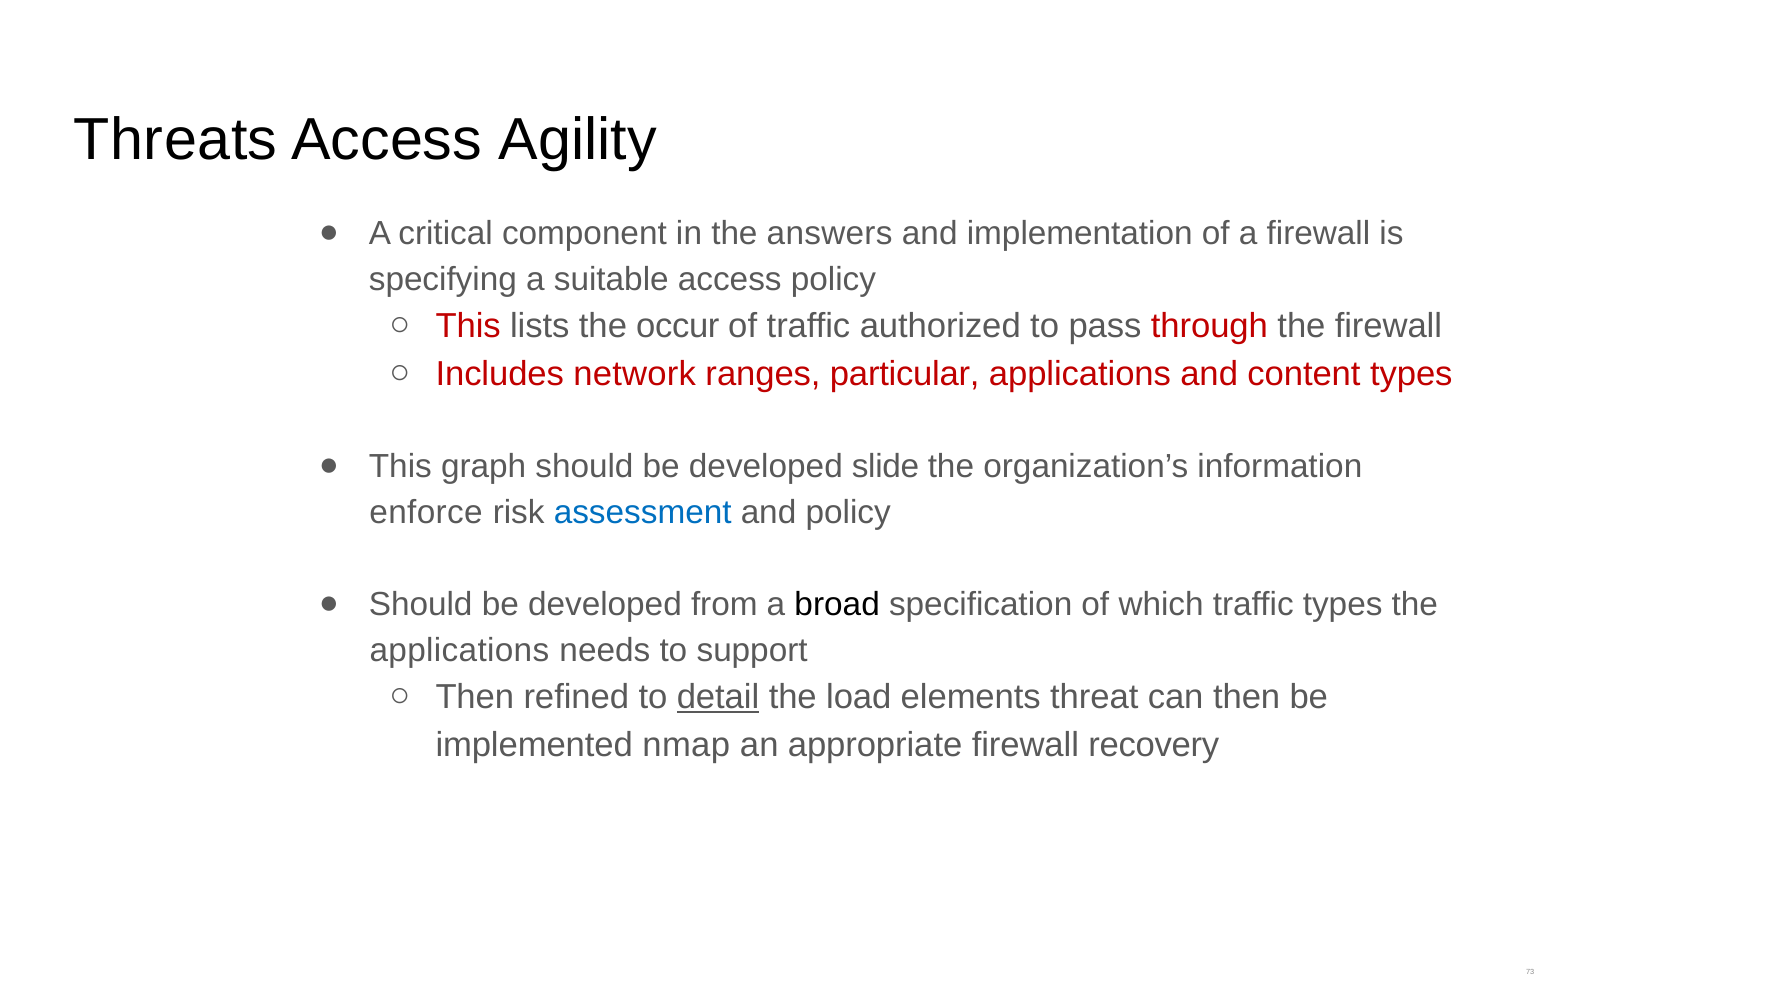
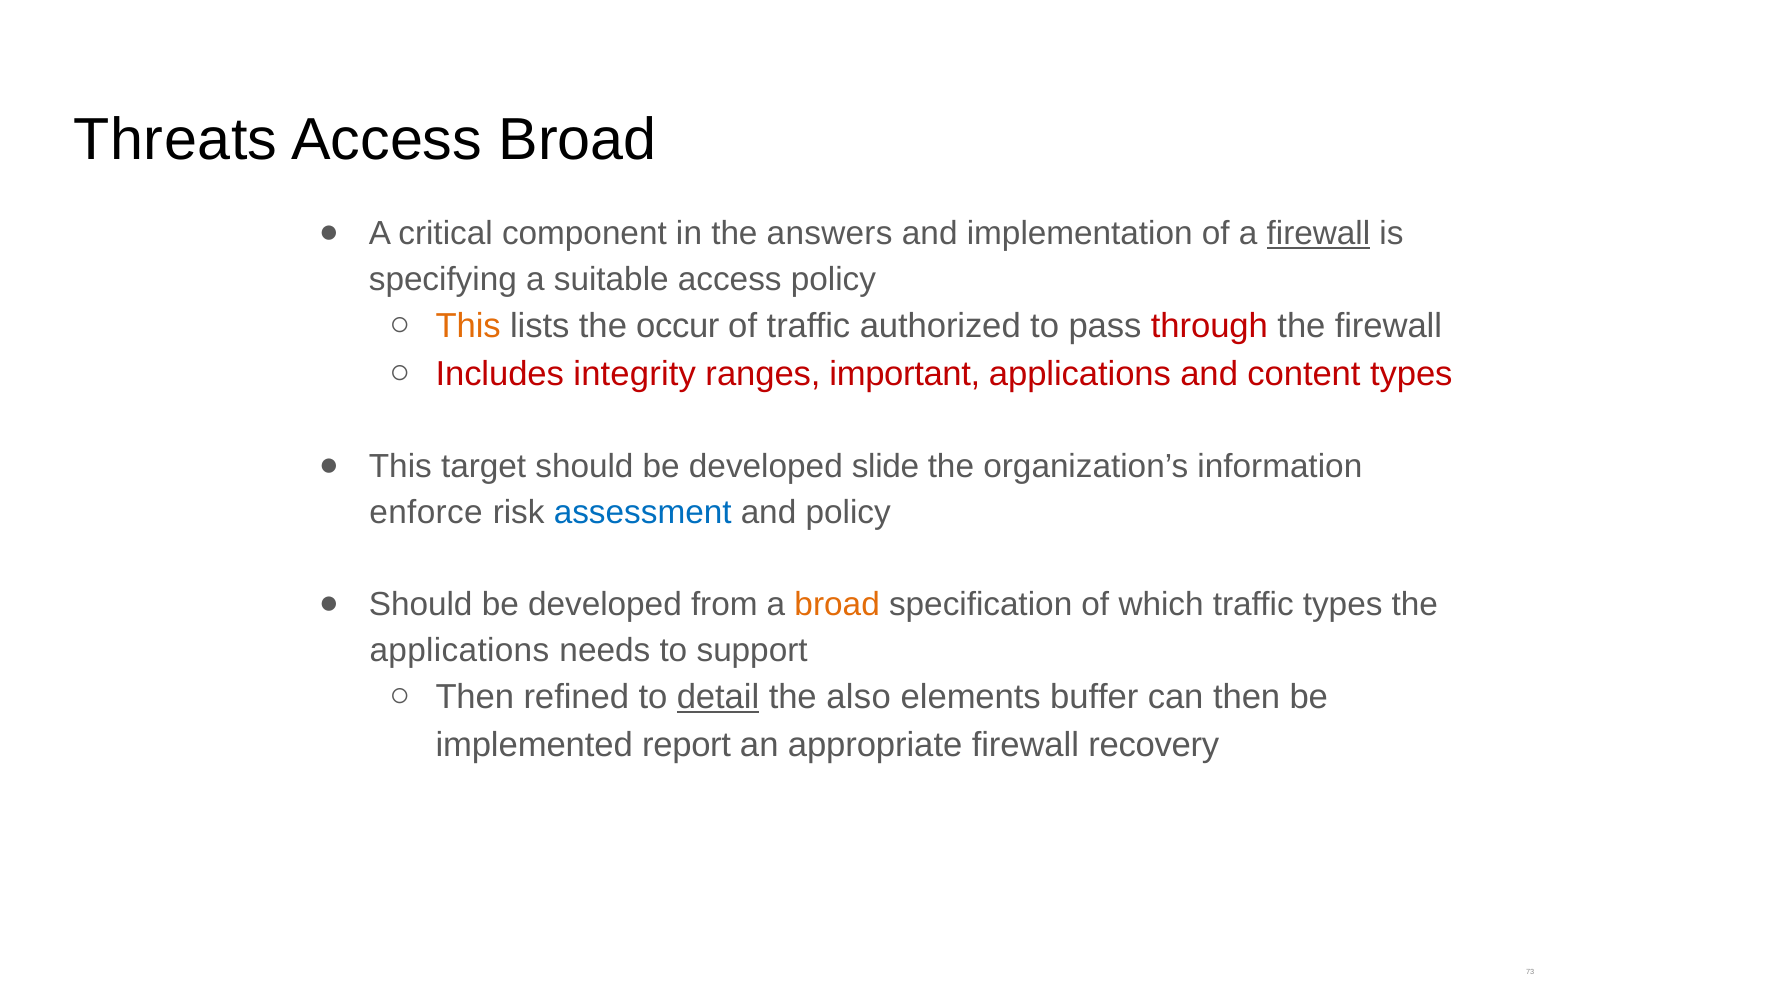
Access Agility: Agility -> Broad (578, 140)
firewall underline: none -> present (1318, 234)
This colour: red -> orange (468, 326)
network: network -> integrity (635, 374)
particular: particular -> important (905, 374)
graph: graph -> target (484, 467)
broad colour: black -> orange (837, 605)
load: load -> also (859, 697)
threat: threat -> buffer (1094, 697)
nmap: nmap -> report (687, 745)
